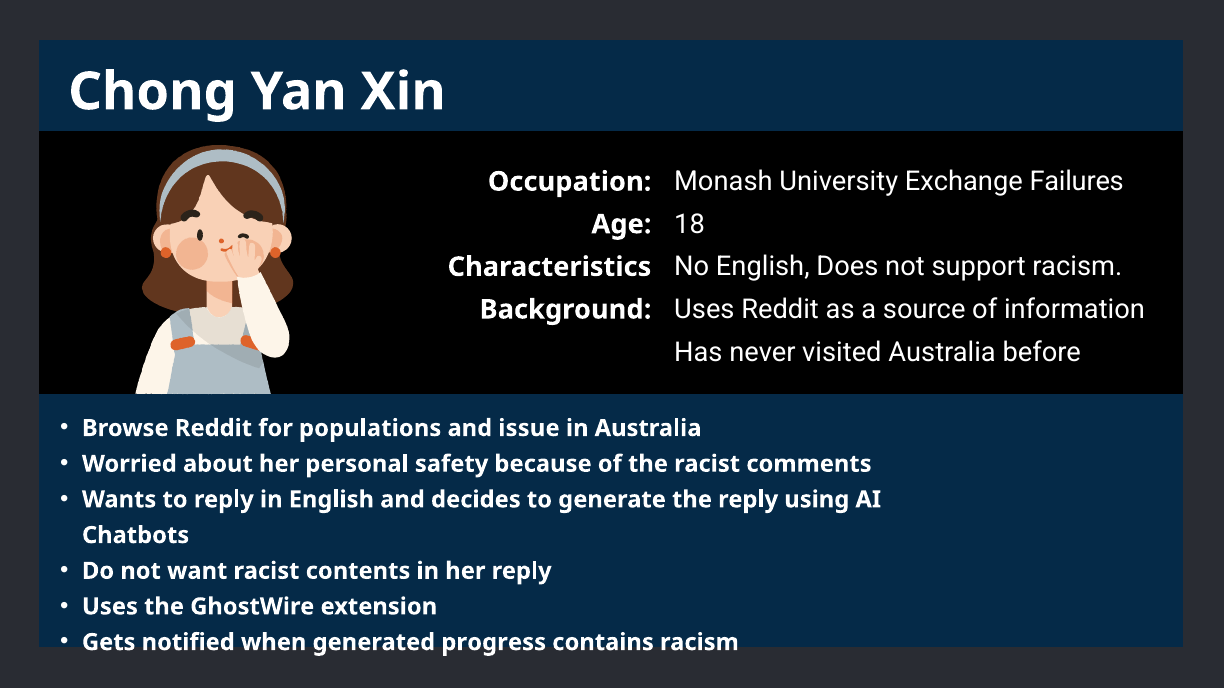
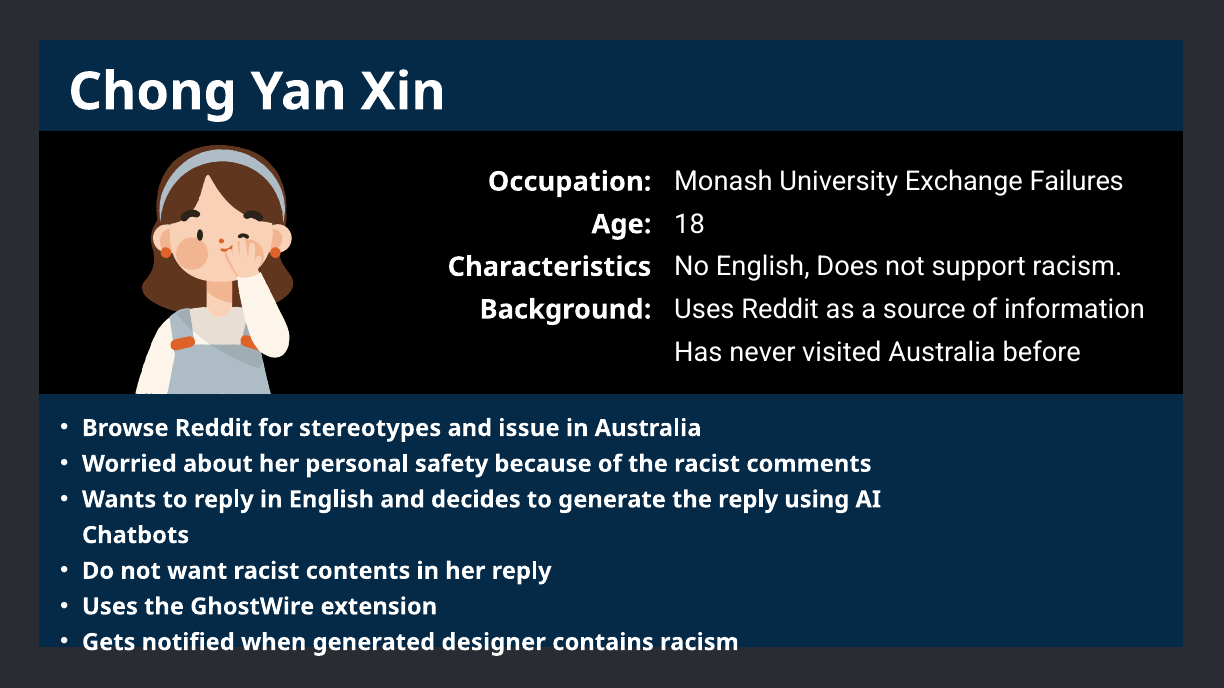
populations: populations -> stereotypes (370, 429)
progress: progress -> designer (494, 643)
